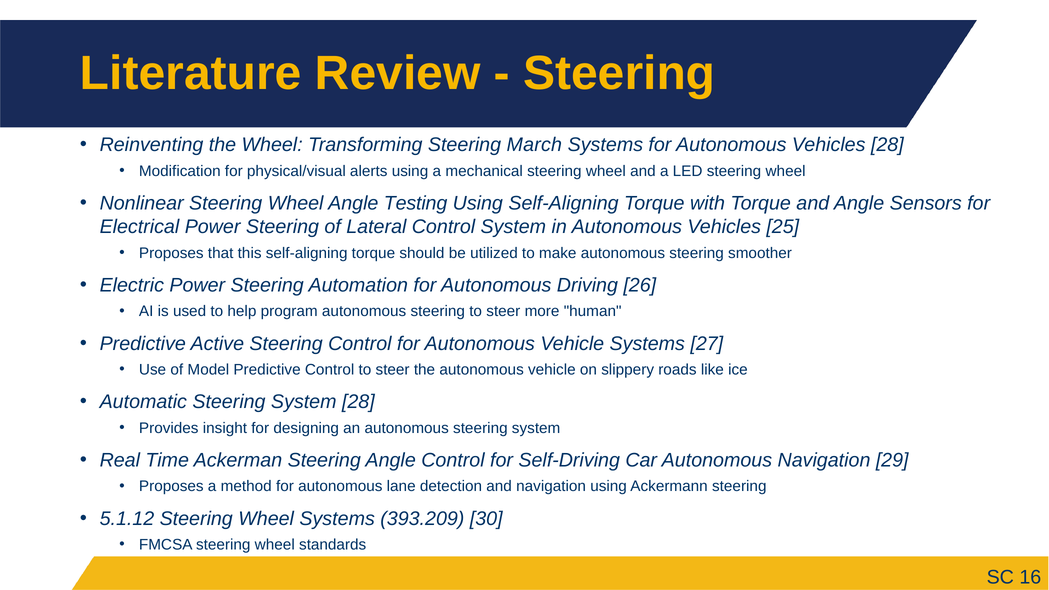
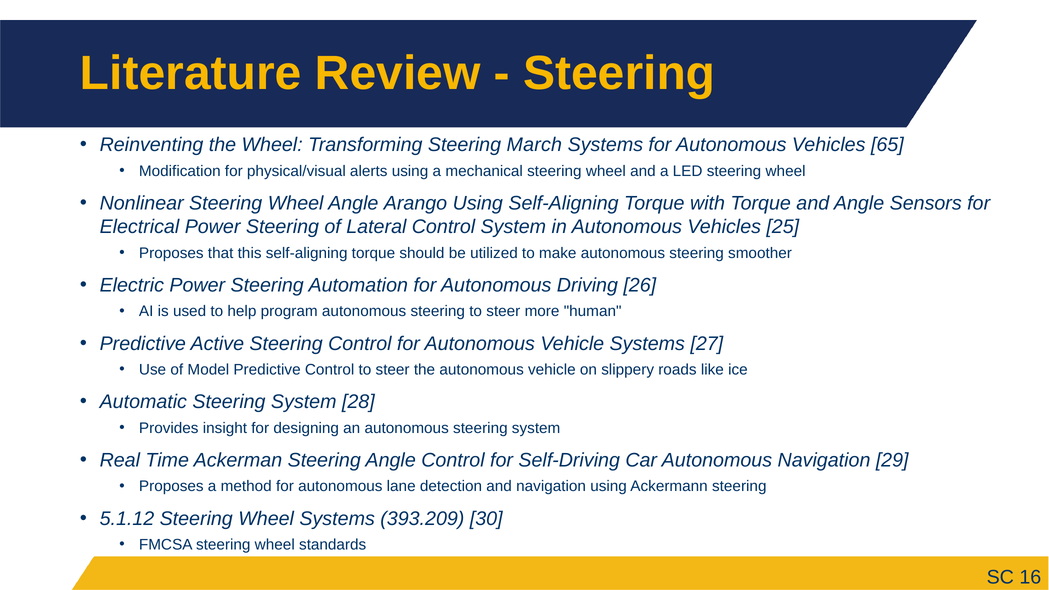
Vehicles 28: 28 -> 65 (887, 145)
Testing: Testing -> Arango (416, 203)
